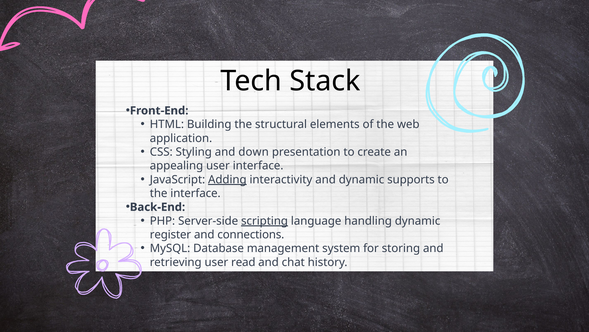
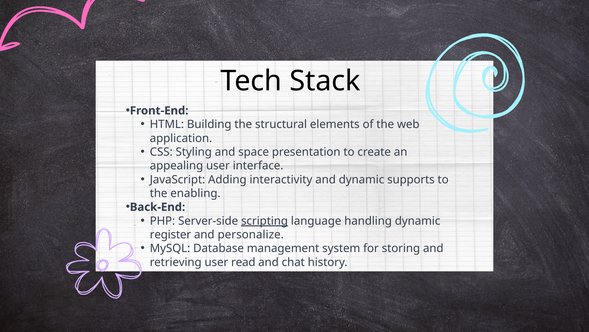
down: down -> space (254, 152)
Adding underline: present -> none (227, 179)
the interface: interface -> enabling (195, 193)
connections: connections -> personalize (251, 234)
